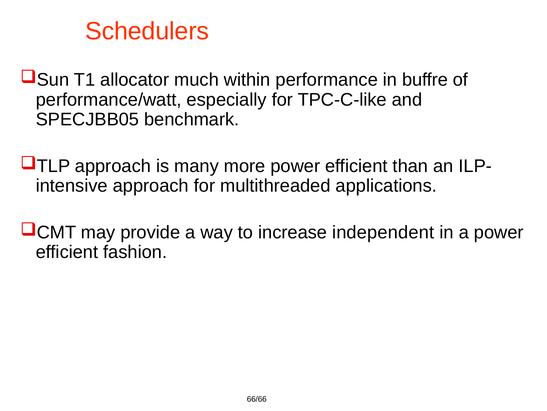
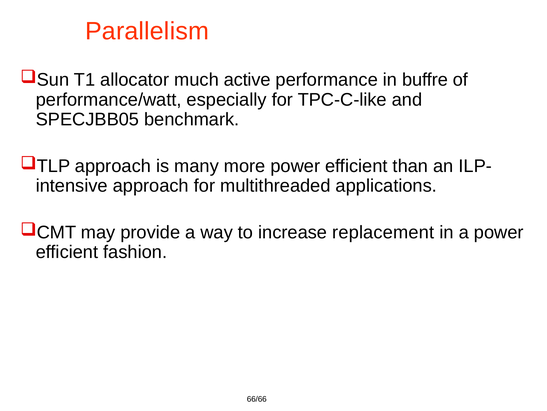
Schedulers: Schedulers -> Parallelism (147, 31)
within: within -> active (247, 80)
independent: independent -> replacement (383, 232)
